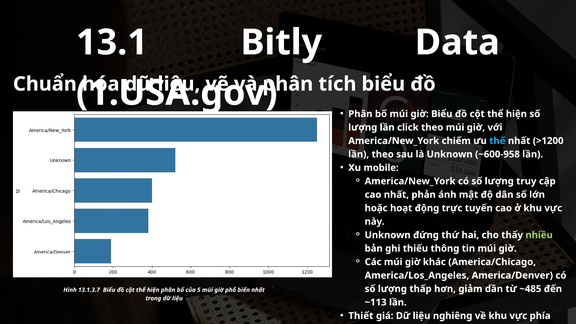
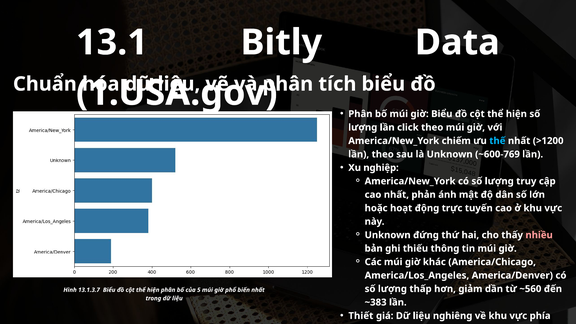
~600-958: ~600-958 -> ~600-769 (497, 154)
mobile: mobile -> nghiệp (381, 168)
nhiều colour: light green -> pink (539, 235)
~485: ~485 -> ~560 (530, 289)
~113: ~113 -> ~383 (376, 302)
